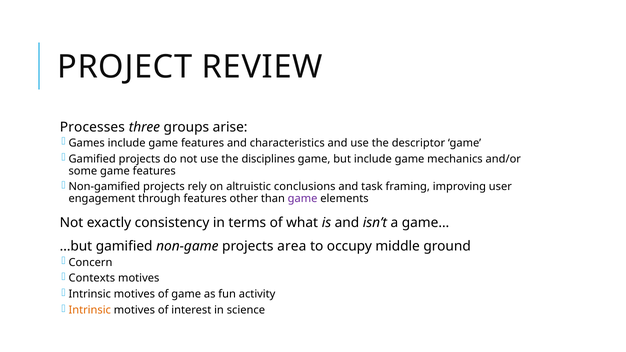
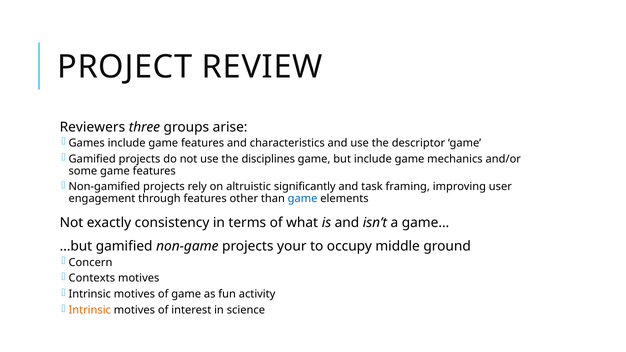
Processes: Processes -> Reviewers (92, 127)
conclusions: conclusions -> significantly (305, 187)
game colour: purple -> blue (303, 199)
area: area -> your (292, 247)
